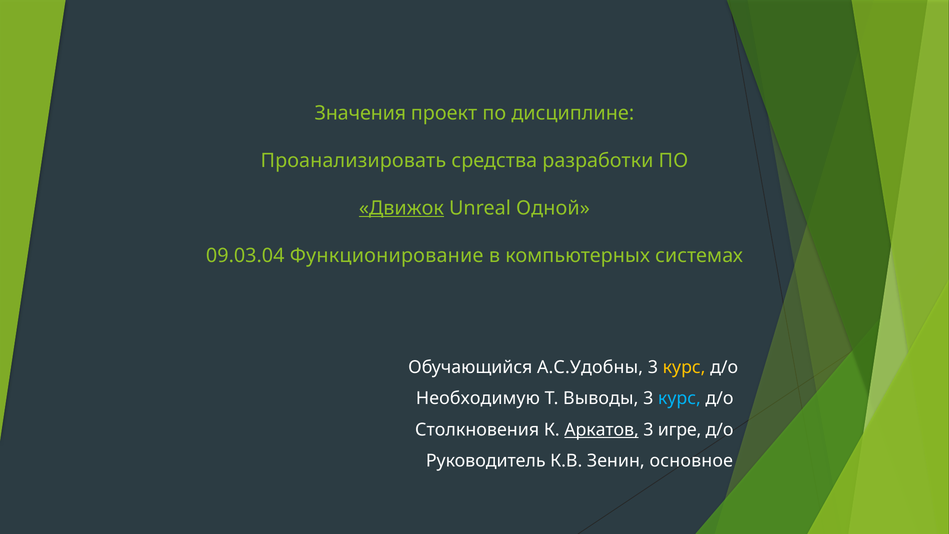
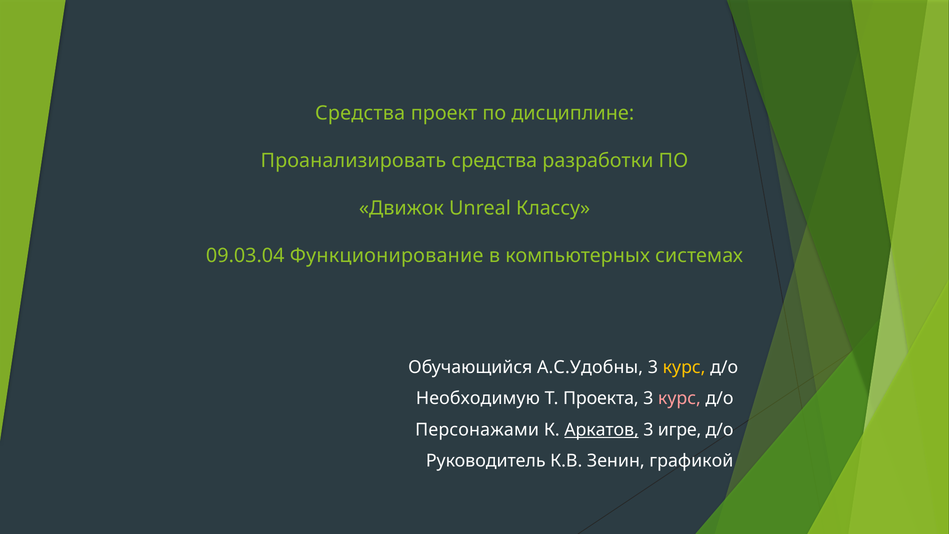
Значения: Значения -> Средства (360, 113)
Движок underline: present -> none (401, 208)
Одной: Одной -> Классу (553, 208)
Выводы: Выводы -> Проекта (601, 398)
курс colour: light blue -> pink (679, 398)
Столкновения: Столкновения -> Персонажами (477, 430)
основное: основное -> графикой (691, 461)
